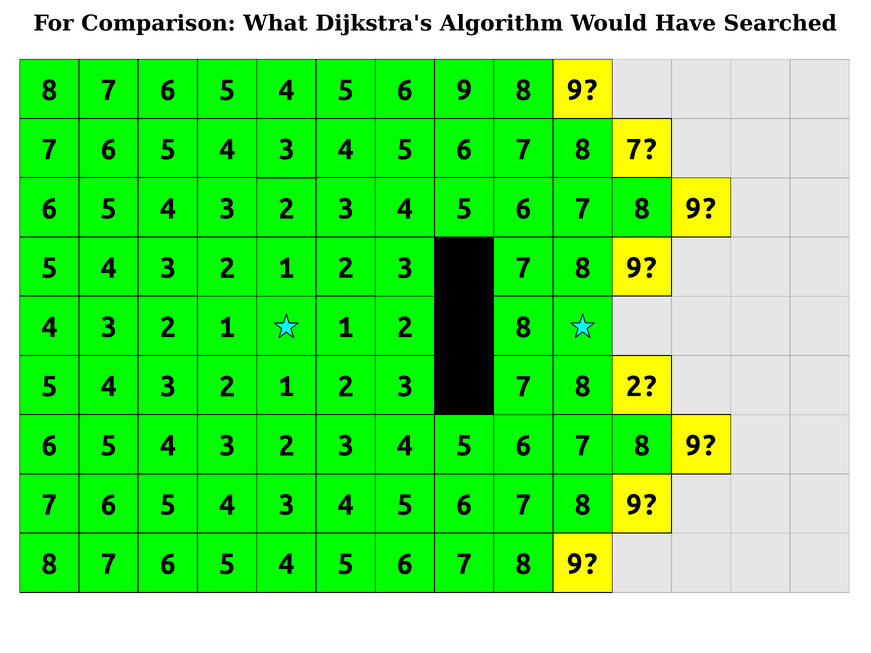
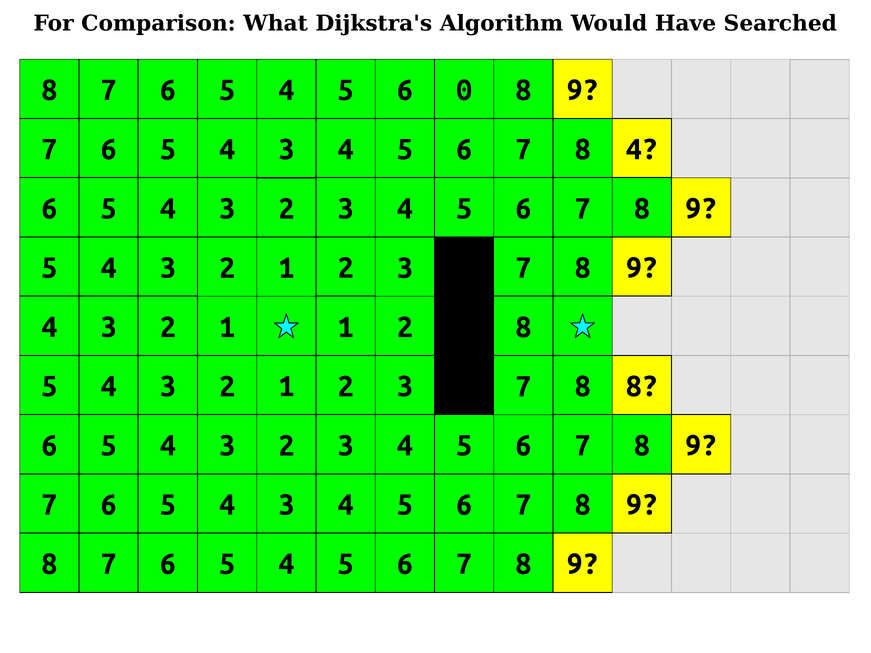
9: 9 -> 0 (464, 90)
7: 7 -> 4 (642, 150)
2: 2 -> 8 (642, 387)
